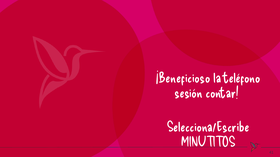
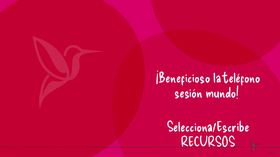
contar: contar -> mundo (222, 93)
MINUTITOS: MINUTITOS -> RECURSOS (208, 143)
